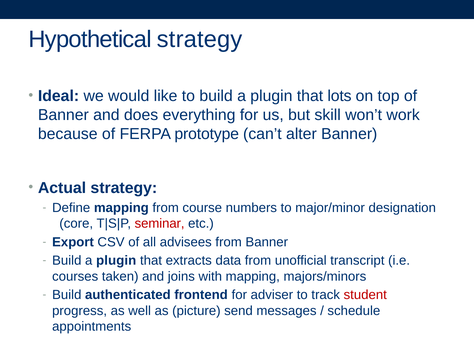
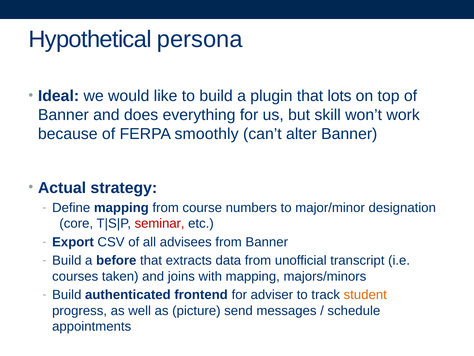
Hypothetical strategy: strategy -> persona (200, 39)
prototype: prototype -> smoothly (207, 134)
plugin: plugin -> before (116, 260)
student colour: red -> orange (365, 294)
